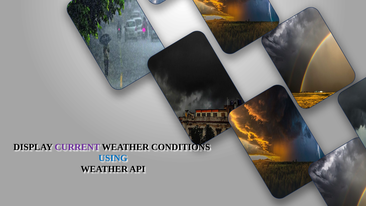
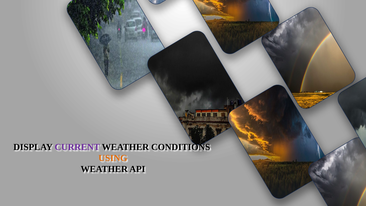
USING colour: blue -> orange (113, 158)
